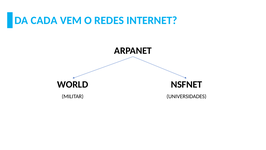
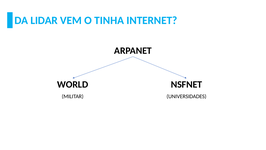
CADA: CADA -> LIDAR (44, 20)
REDES: REDES -> TINHA (109, 20)
